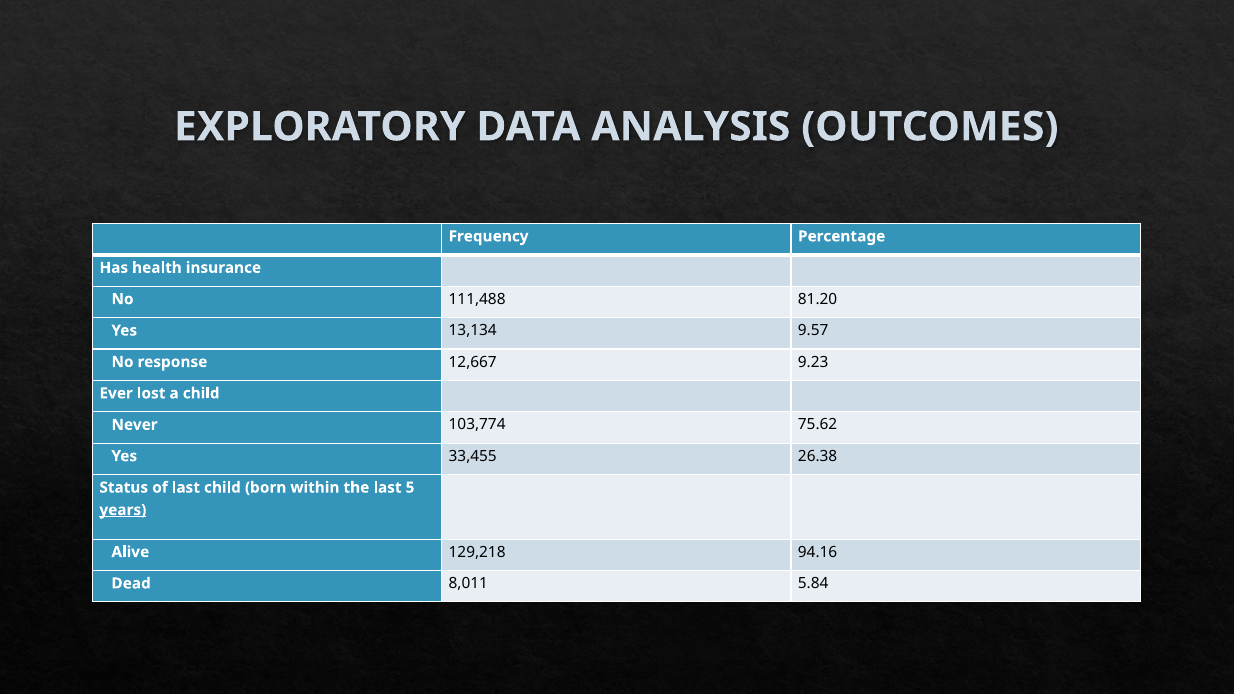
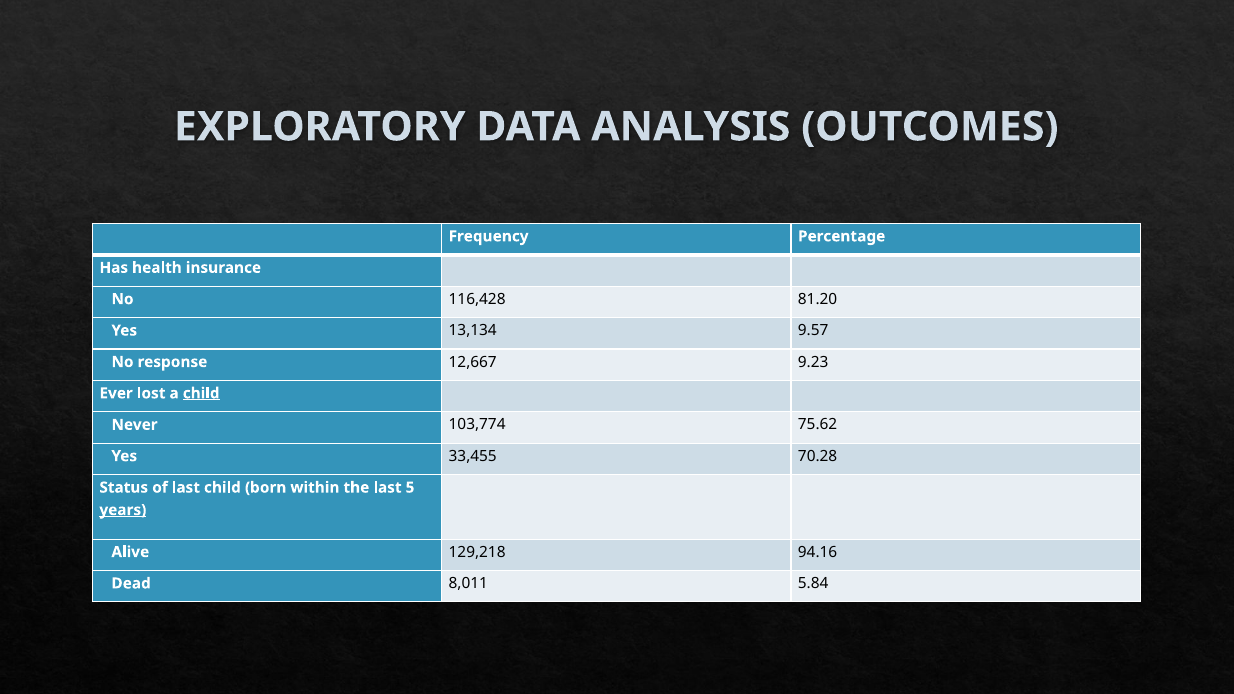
111,488: 111,488 -> 116,428 (477, 299)
child underline: none -> present (201, 393)
26.38: 26.38 -> 70.28 (818, 456)
